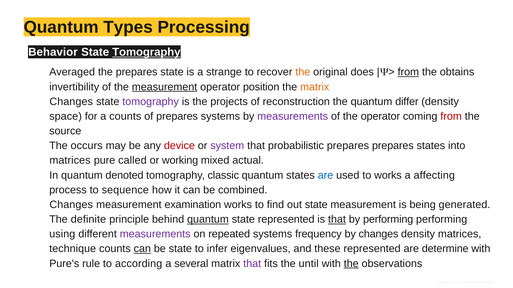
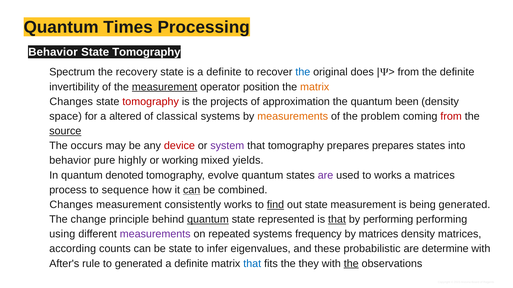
Types: Types -> Times (128, 27)
Tomography underline: present -> none (146, 52)
Averaged: Averaged -> Spectrum (72, 72)
the prepares: prepares -> recovery (137, 72)
is a strange: strange -> definite (224, 72)
the colour: orange -> blue (303, 72)
from underline: present -> none (408, 72)
the obtains: obtains -> definite (457, 72)
tomography colour: purple -> red (151, 102)
reconstruction: reconstruction -> approximation (296, 102)
differ: differ -> been (407, 102)
a counts: counts -> altered (125, 116)
of prepares: prepares -> classical (177, 116)
measurements colour: purple -> orange (293, 116)
the operator: operator -> problem (380, 116)
source underline: none -> present (65, 131)
that probabilistic: probabilistic -> tomography (296, 146)
matrices: matrices -> behavior (70, 161)
called: called -> highly (132, 161)
actual: actual -> yields (248, 161)
classic: classic -> evolve (223, 176)
are colour: blue -> purple (326, 176)
a affecting: affecting -> matrices (434, 176)
can underline: none -> present (192, 190)
examination: examination -> consistently (193, 205)
find underline: none -> present (275, 205)
definite: definite -> change (88, 220)
by changes: changes -> matrices (379, 235)
technique: technique -> according (73, 249)
can underline: present -> none (142, 249)
these represented: represented -> probabilistic (372, 249)
Pure's: Pure's -> After's (64, 264)
to according: according -> generated (139, 264)
several: several -> definite (191, 264)
that colour: purple -> blue (252, 264)
until: until -> they (309, 264)
